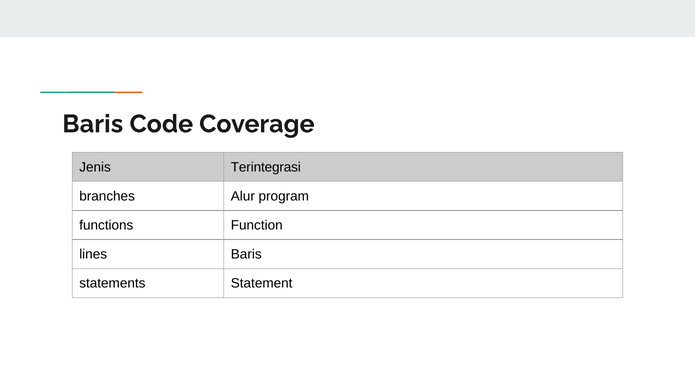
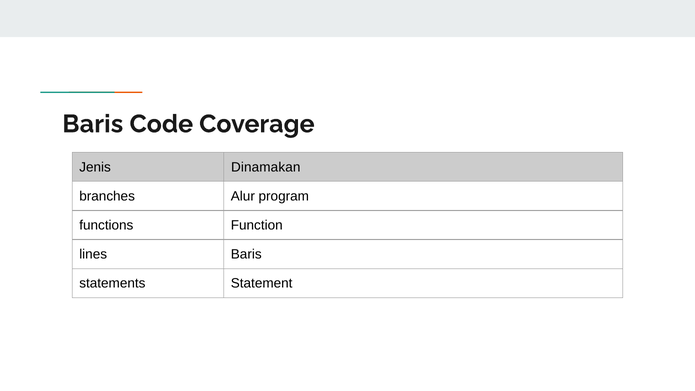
Terintegrasi: Terintegrasi -> Dinamakan (266, 167)
